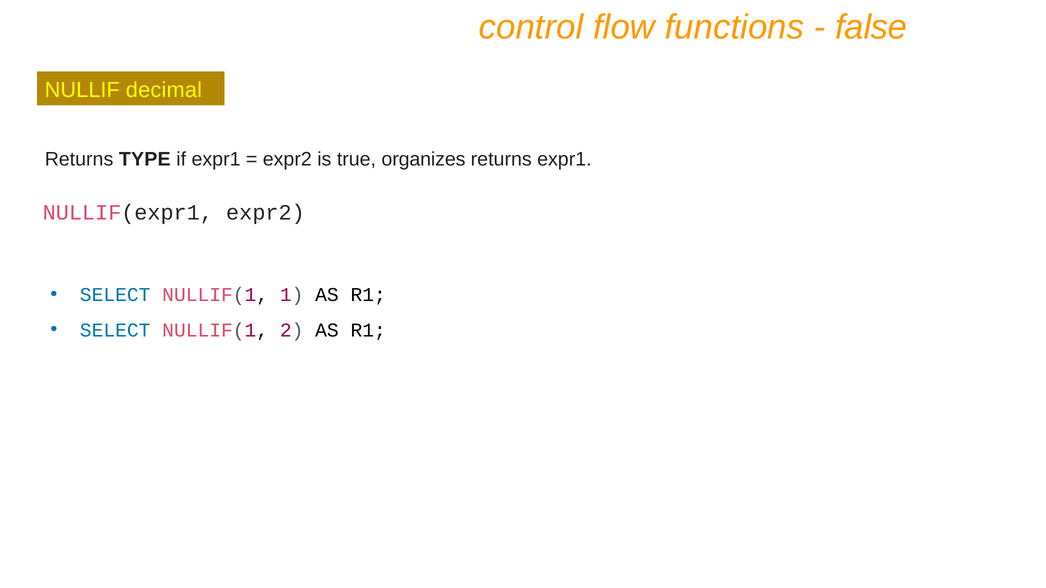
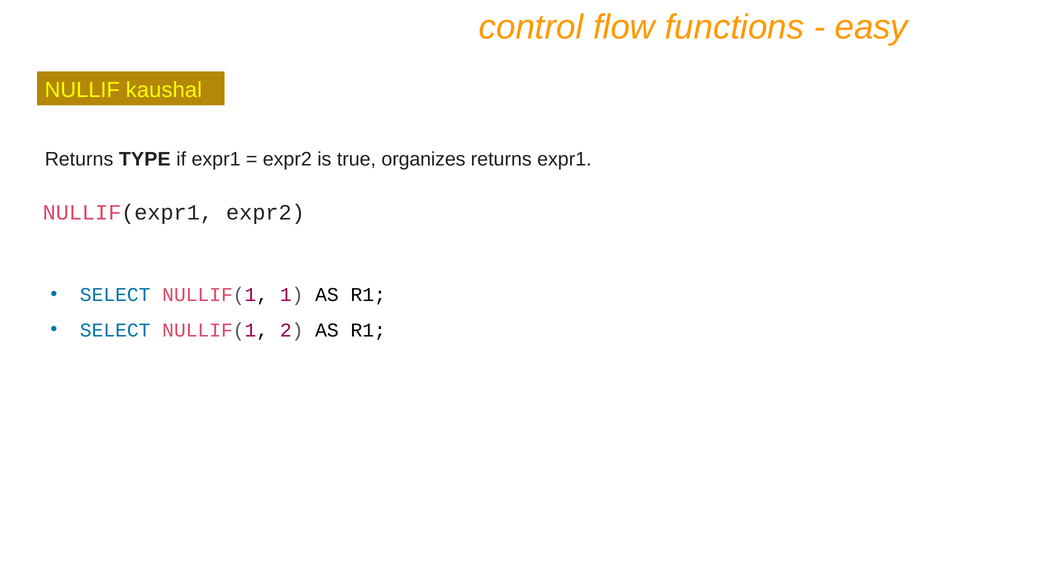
false: false -> easy (871, 27)
decimal: decimal -> kaushal (164, 90)
